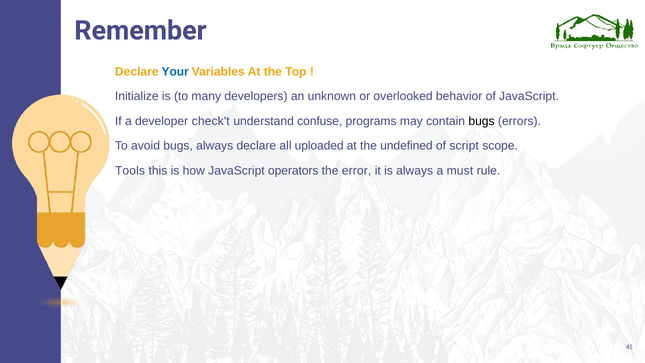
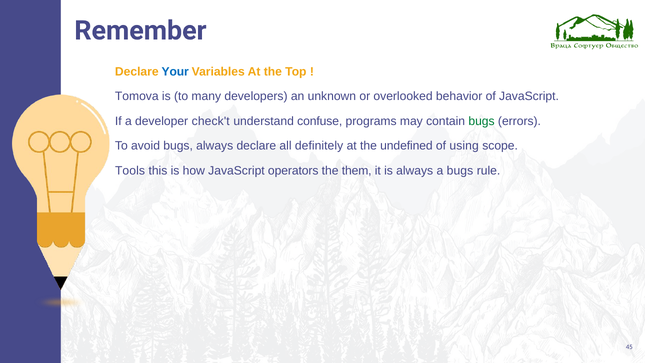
Initialize: Initialize -> Tomova (137, 96)
bugs colour: black -> green (482, 121)
uploaded: uploaded -> definitely (319, 146)
script: script -> using (464, 146)
error: error -> them (357, 170)
a must: must -> bugs (460, 170)
